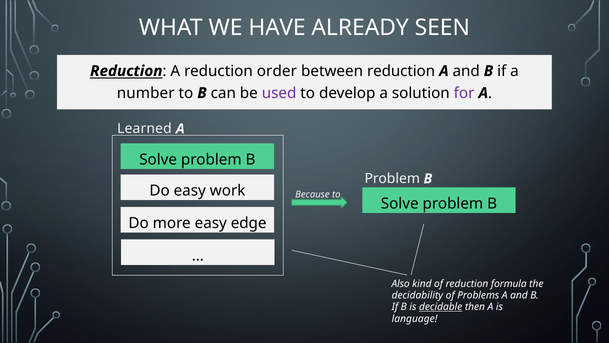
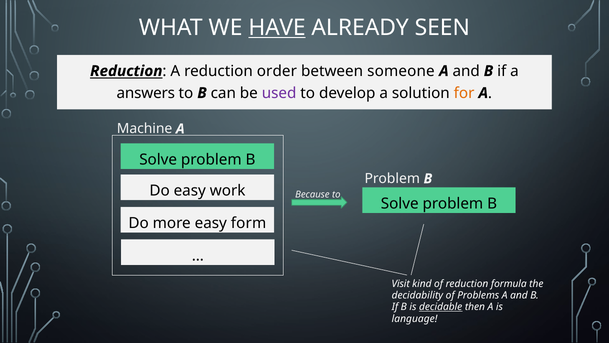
HAVE underline: none -> present (277, 28)
between reduction: reduction -> someone (401, 71)
number: number -> answers (146, 93)
for colour: purple -> orange (464, 93)
Learned: Learned -> Machine (145, 129)
edge: edge -> form (249, 223)
Also: Also -> Visit (401, 283)
